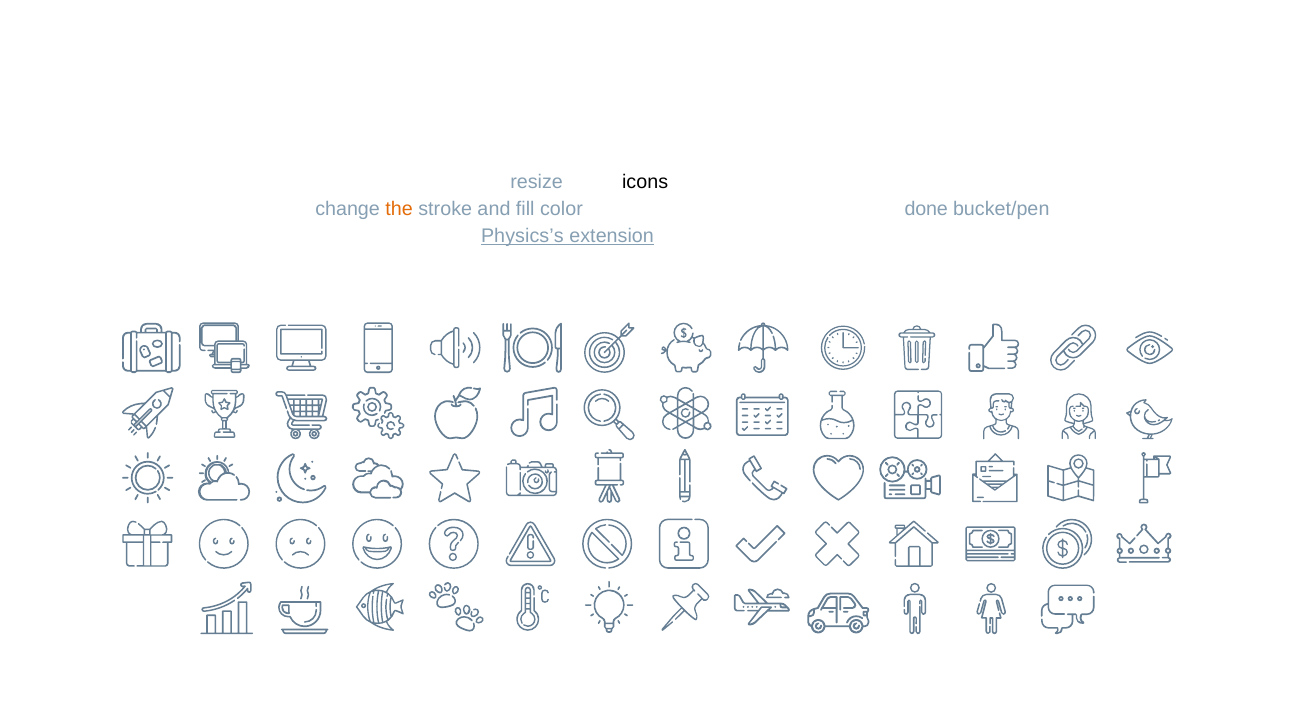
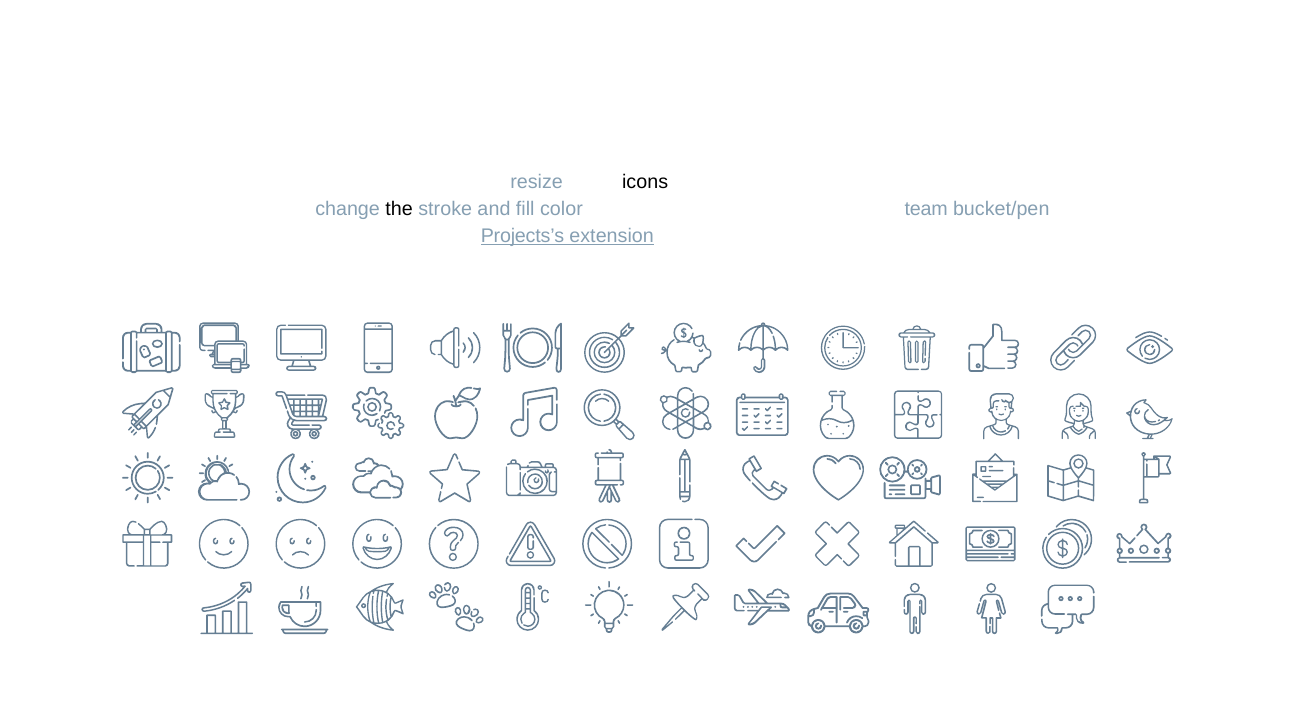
the colour: orange -> black (399, 209)
done: done -> team (926, 209)
Physics’s: Physics’s -> Projects’s (523, 236)
